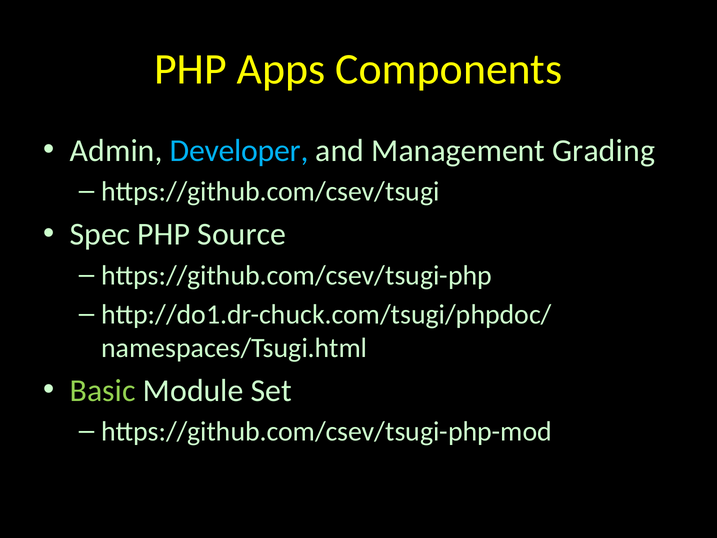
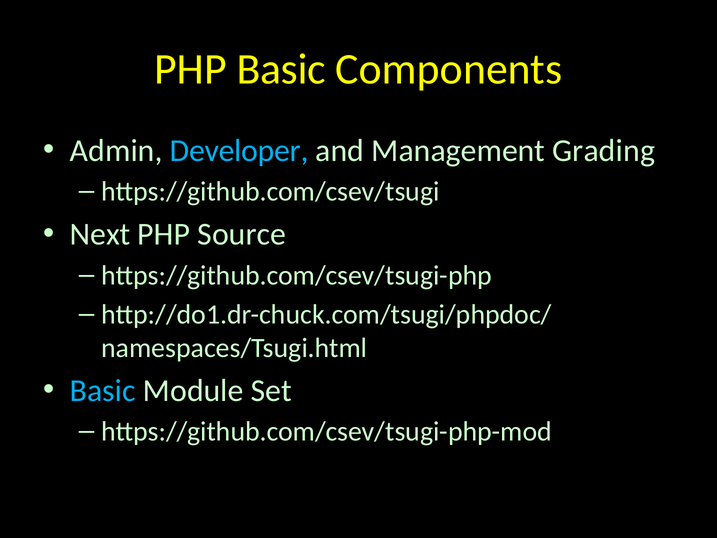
PHP Apps: Apps -> Basic (281, 69)
Spec: Spec -> Next (100, 234)
Basic colour: light green -> light blue (103, 390)
